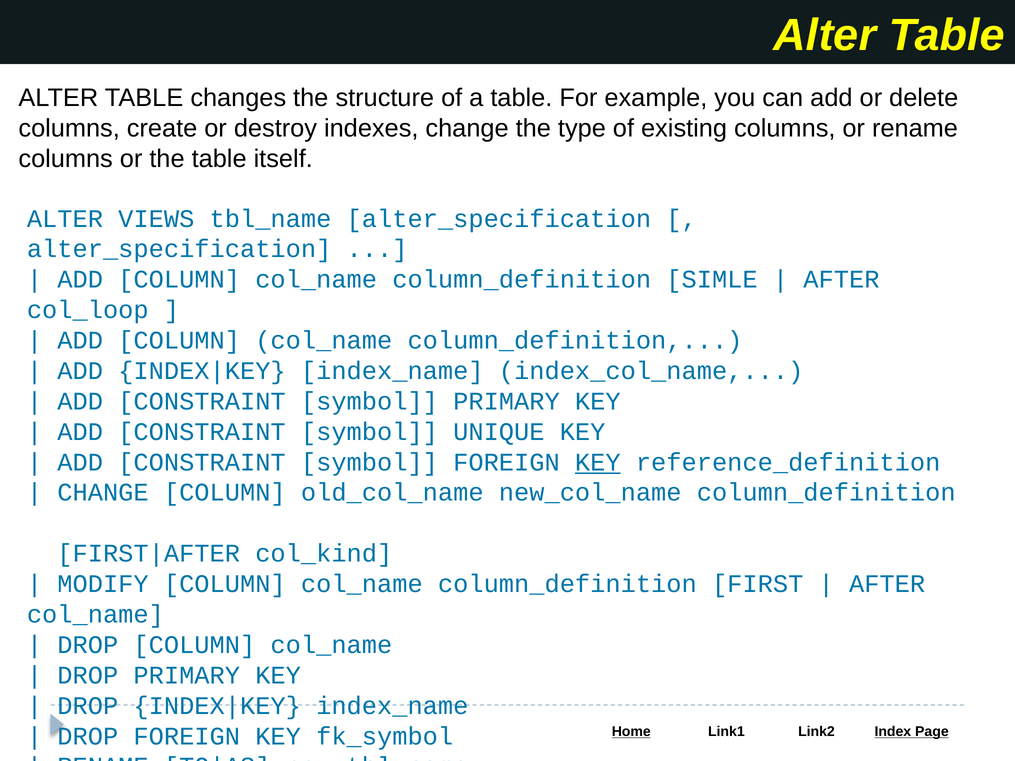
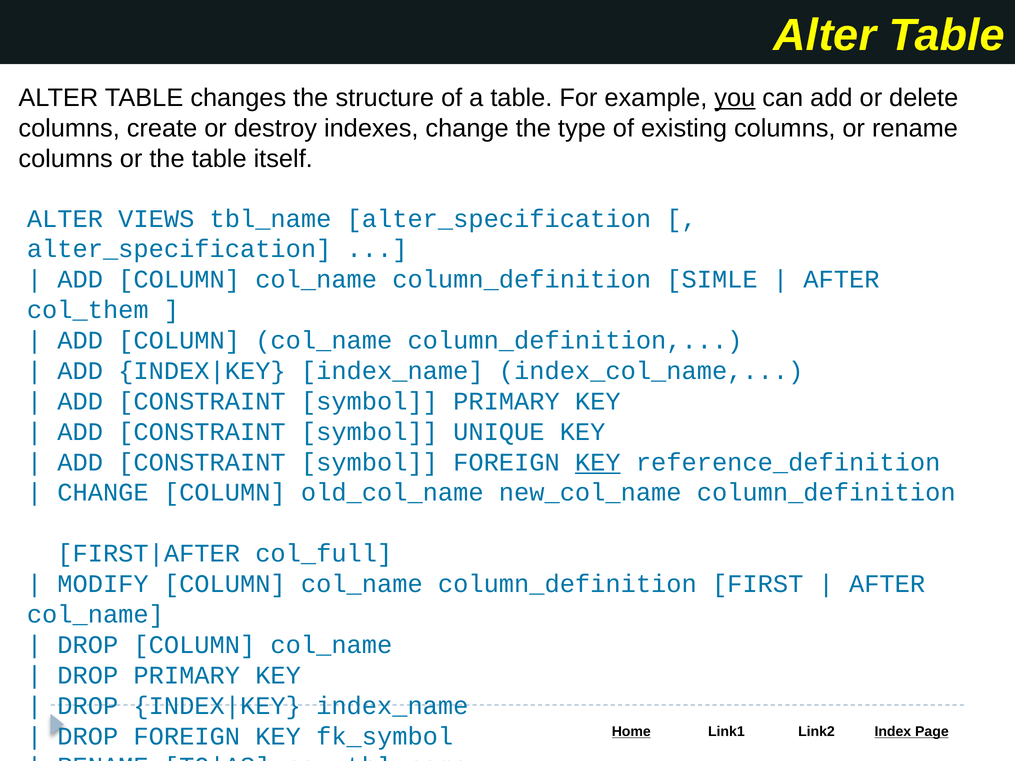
you underline: none -> present (735, 98)
col_loop: col_loop -> col_them (88, 310)
col_kind: col_kind -> col_full (324, 554)
